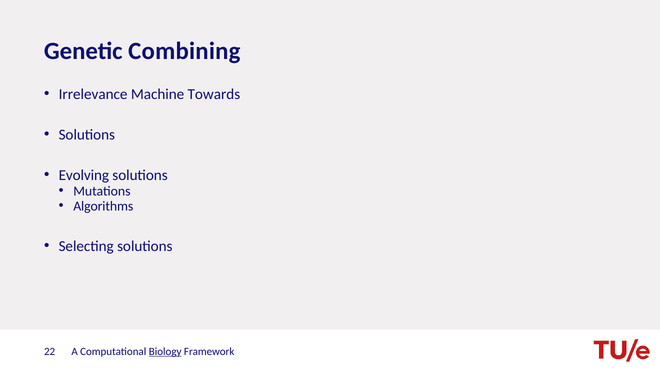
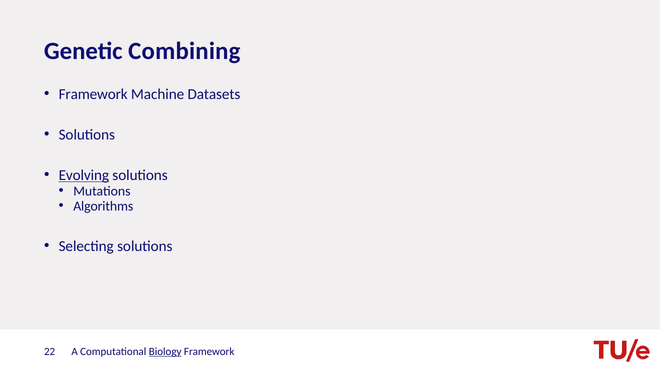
Irrelevance: Irrelevance -> Framework (93, 94)
Towards: Towards -> Datasets (214, 94)
Evolving underline: none -> present (84, 175)
